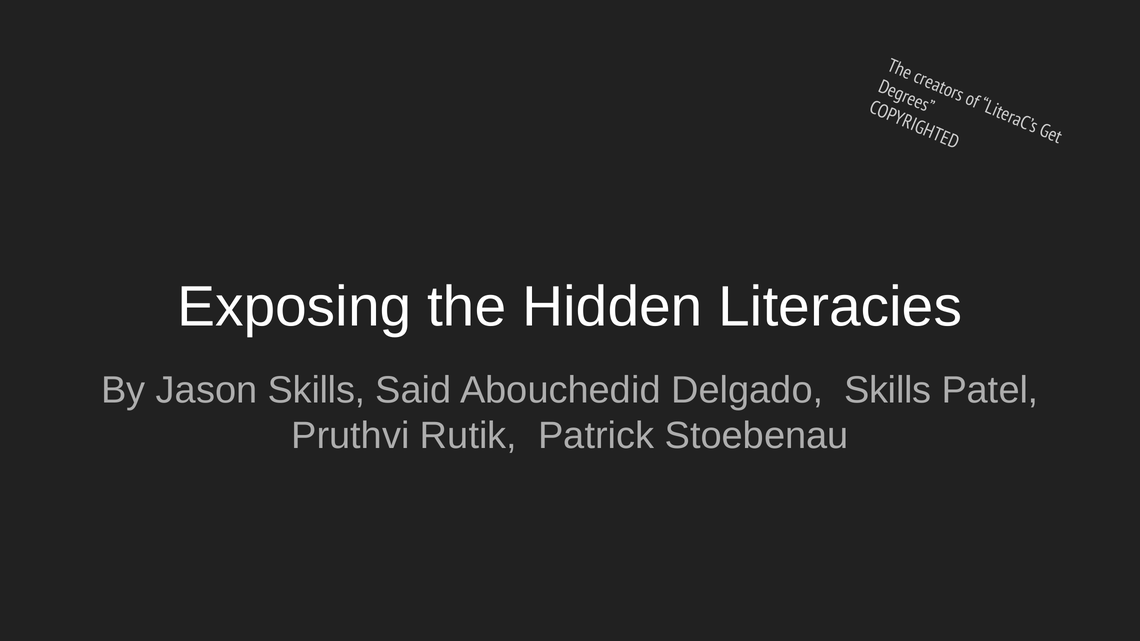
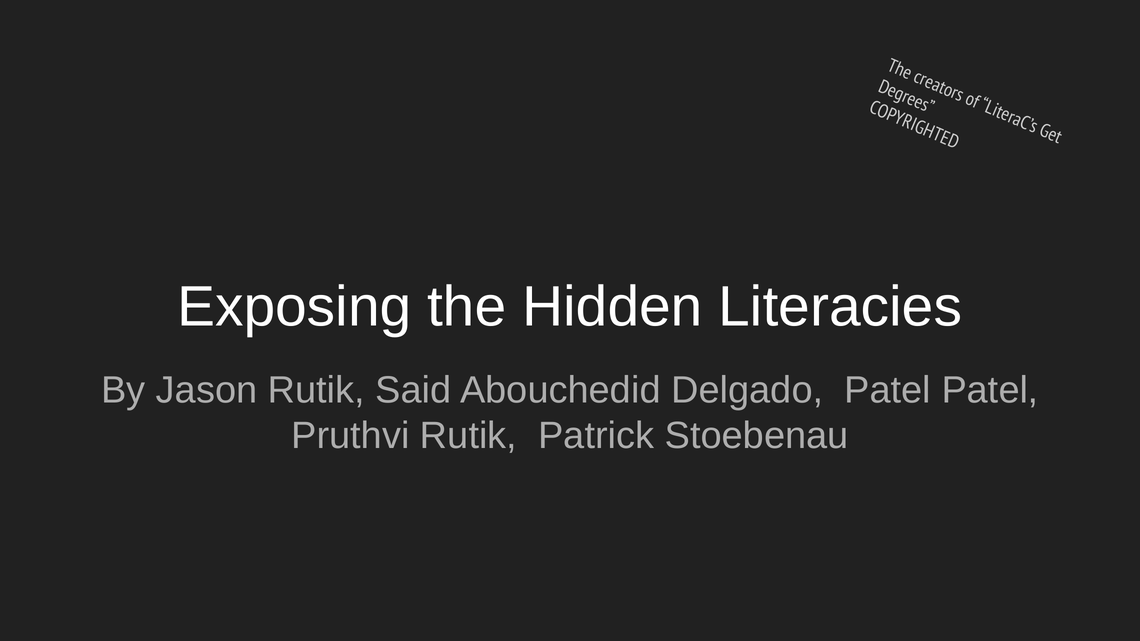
Jason Skills: Skills -> Rutik (316, 390)
Delgado Skills: Skills -> Patel (888, 390)
